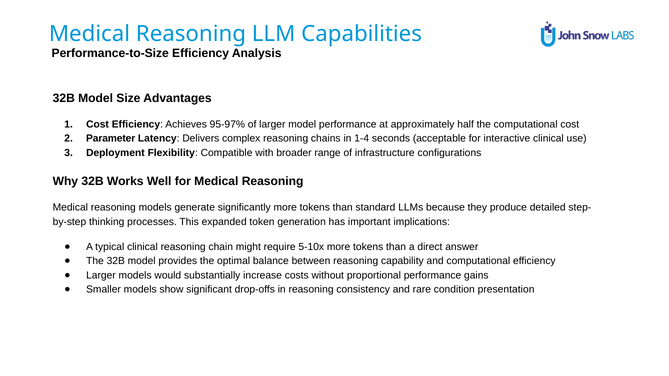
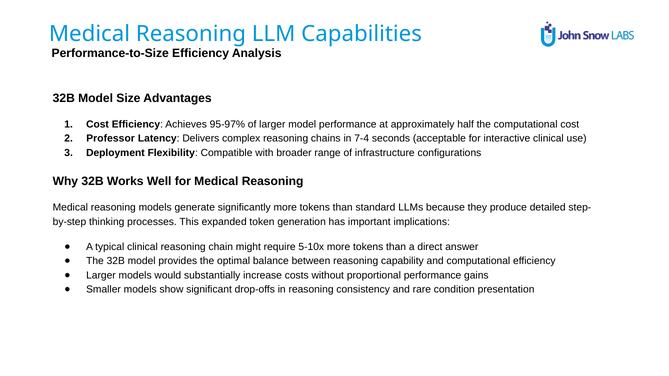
Parameter: Parameter -> Professor (111, 139)
1-4: 1-4 -> 7-4 (362, 139)
